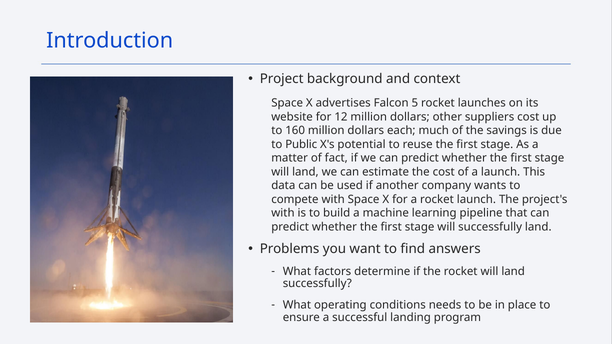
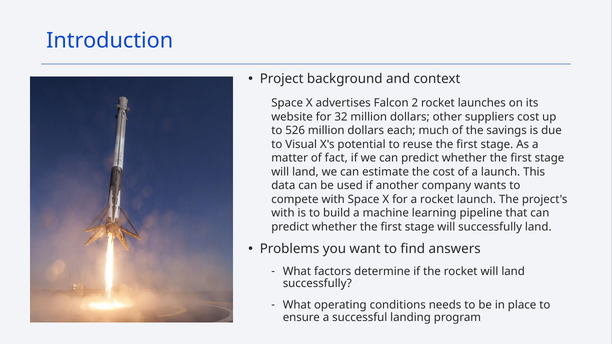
5: 5 -> 2 (415, 103)
12: 12 -> 32 (341, 117)
160: 160 -> 526 (295, 131)
Public: Public -> Visual (301, 144)
